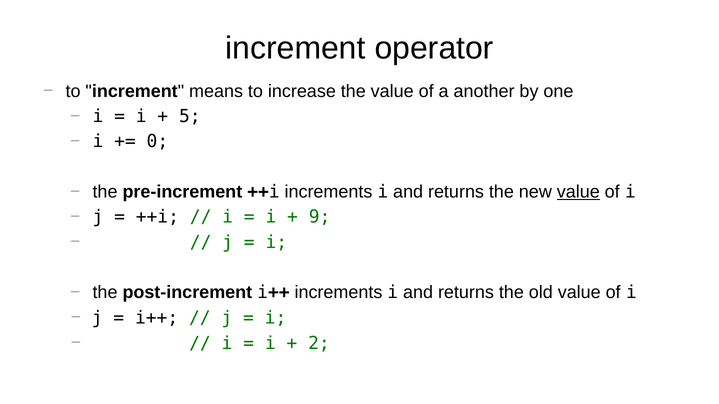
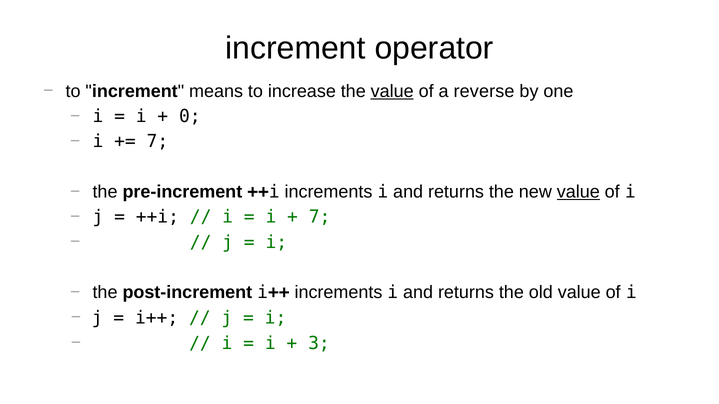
value underline: none -> present (392, 91)
another: another -> reverse (484, 91)
5: 5 -> 0 (190, 117)
0: 0 -> 7 (157, 142)
9: 9 -> 7 (320, 217)
2: 2 -> 3 (319, 343)
